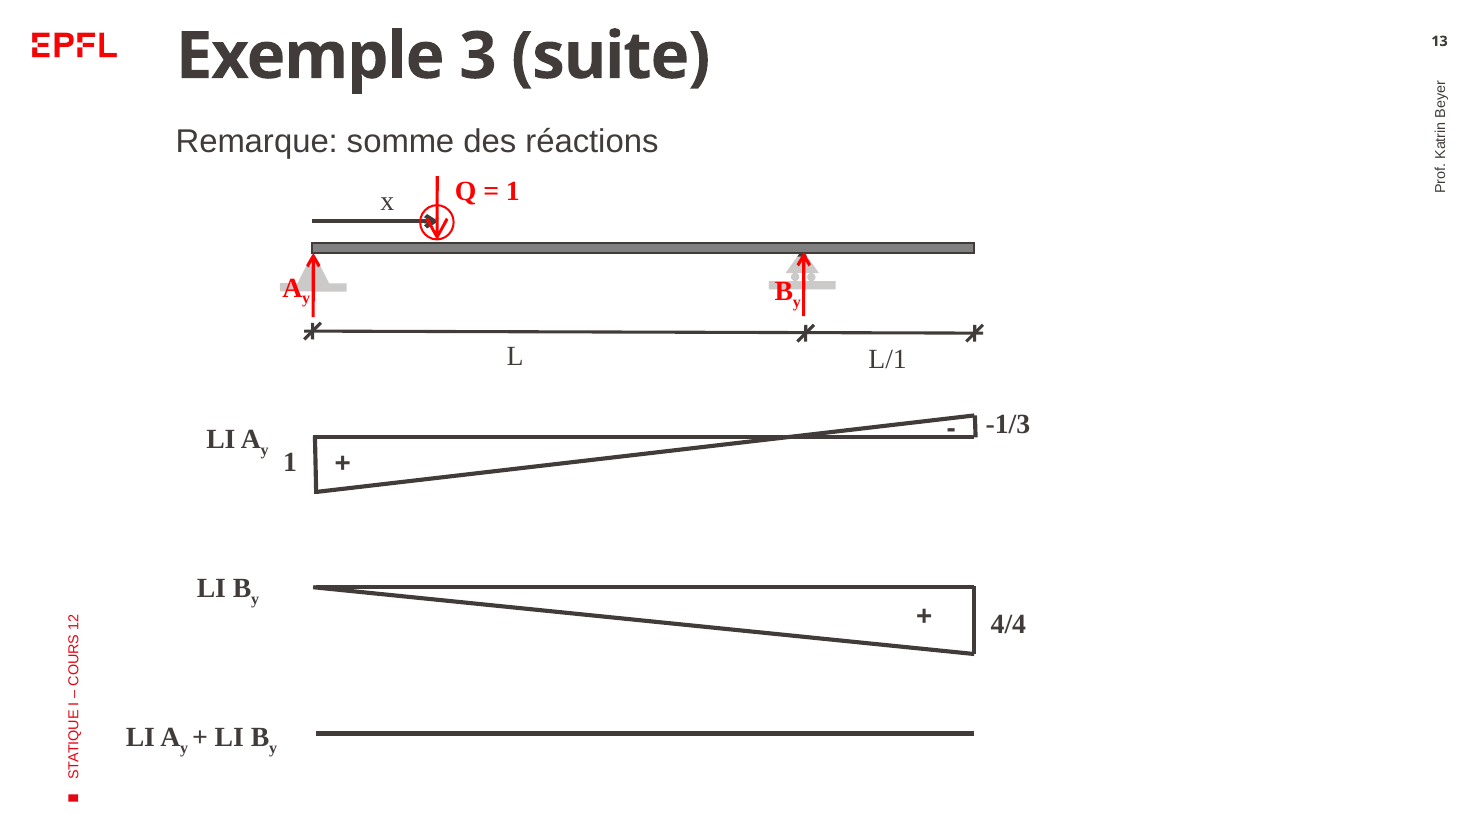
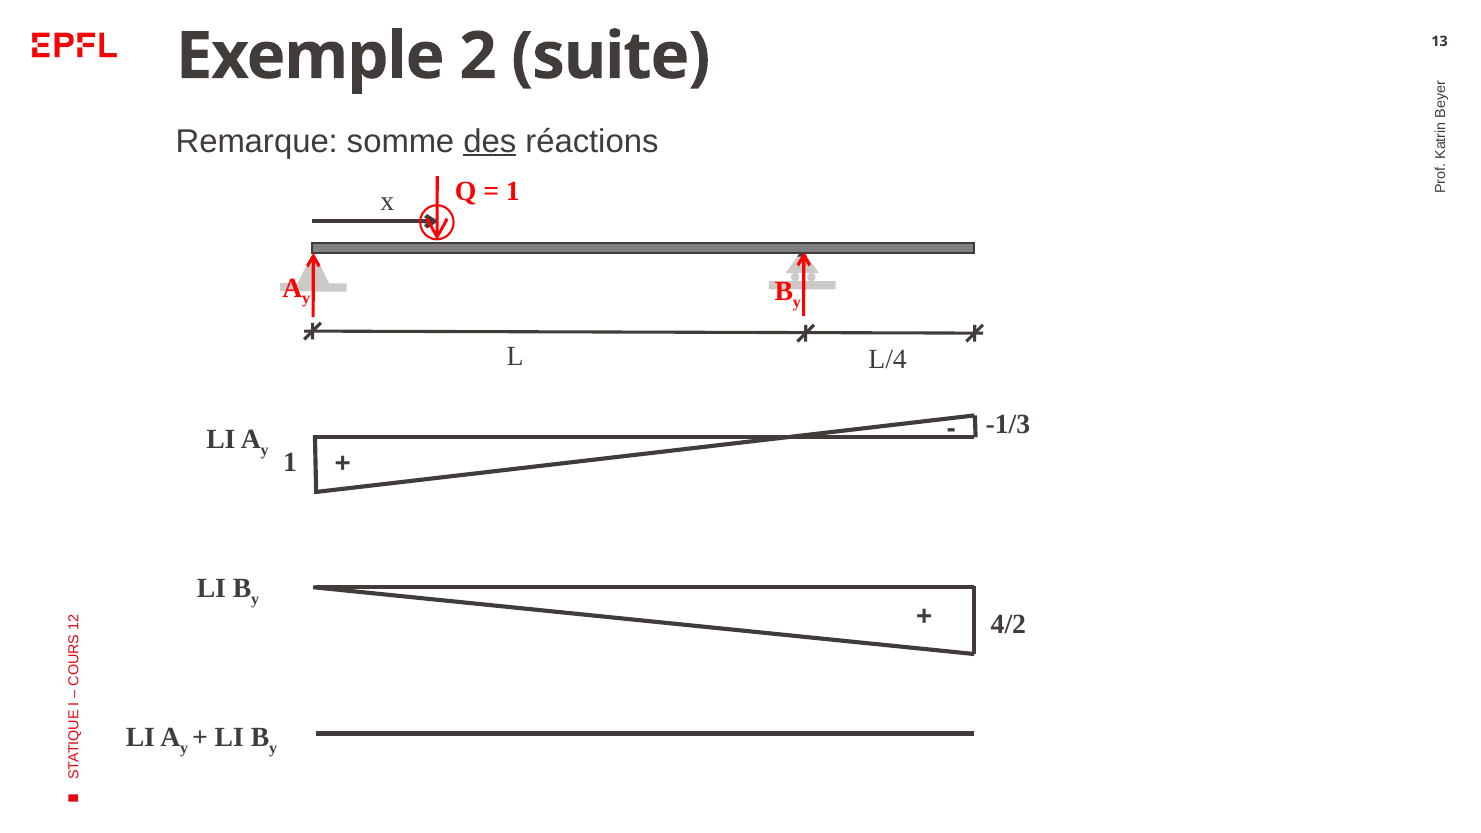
Exemple 3: 3 -> 2 (478, 56)
des underline: none -> present (490, 141)
L/1: L/1 -> L/4 (888, 359)
4/4: 4/4 -> 4/2 (1008, 625)
